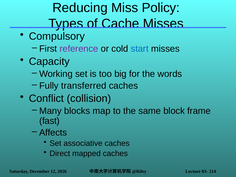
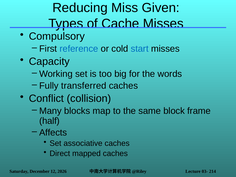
Policy: Policy -> Given (161, 8)
reference colour: purple -> blue (79, 49)
fast: fast -> half (49, 121)
